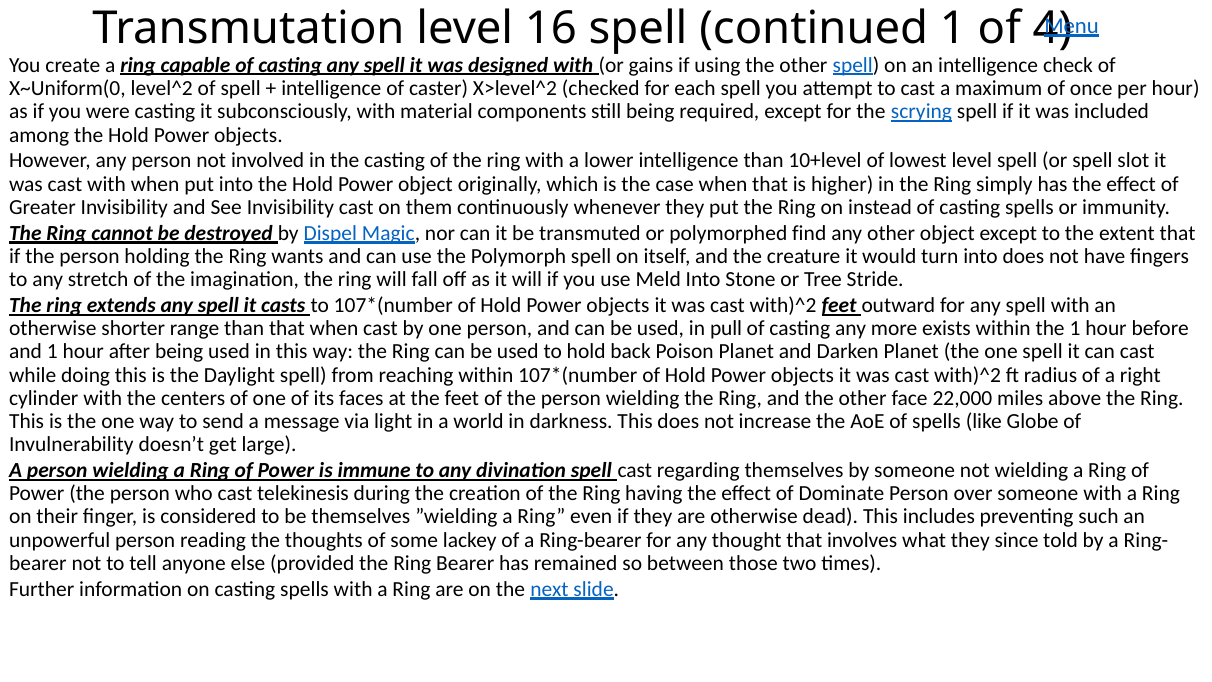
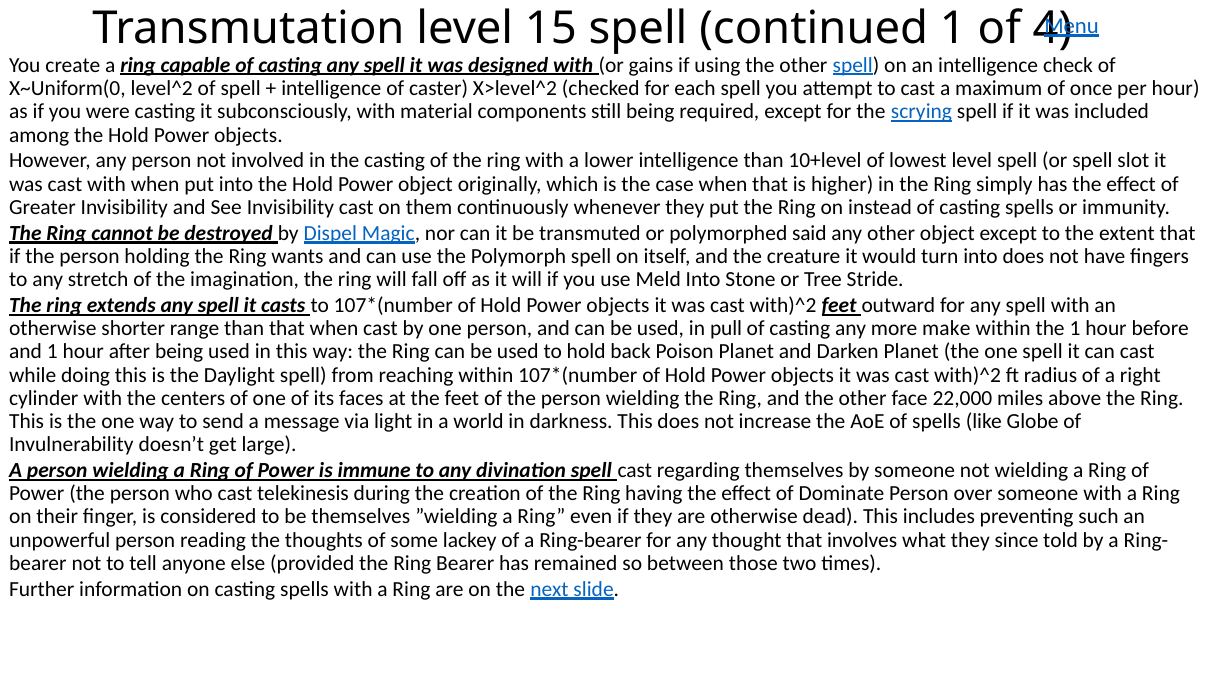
16: 16 -> 15 (551, 29)
find: find -> said (809, 233)
exists: exists -> make (946, 329)
